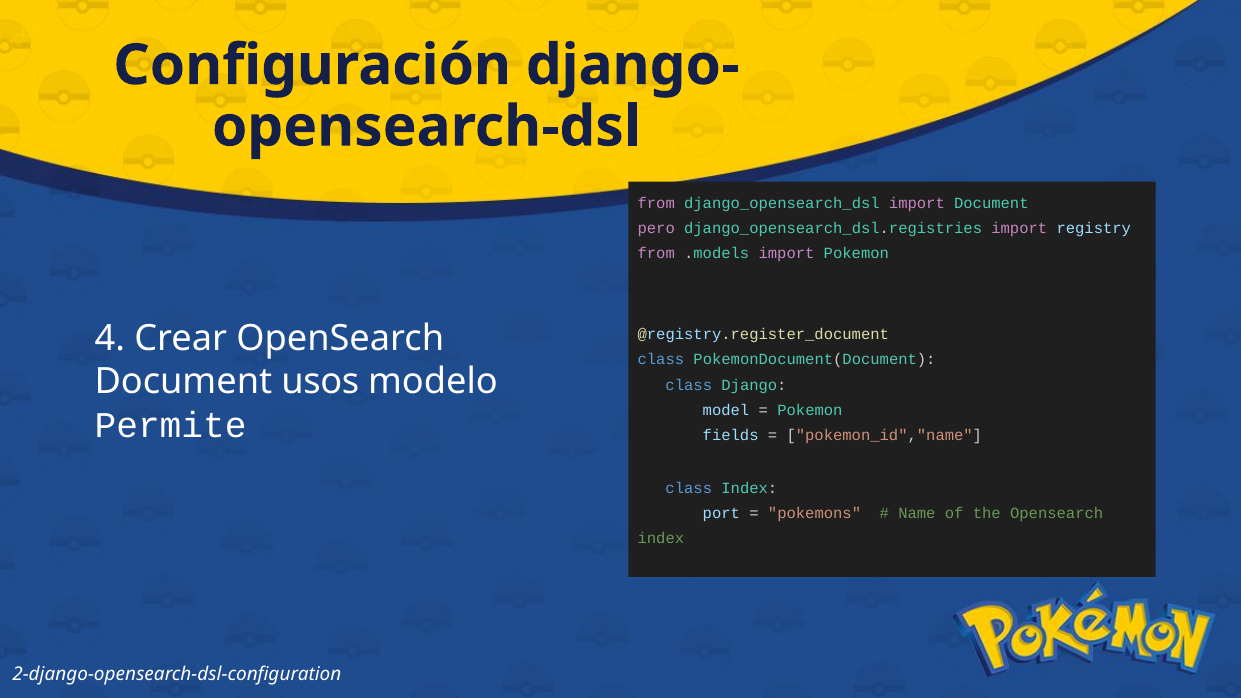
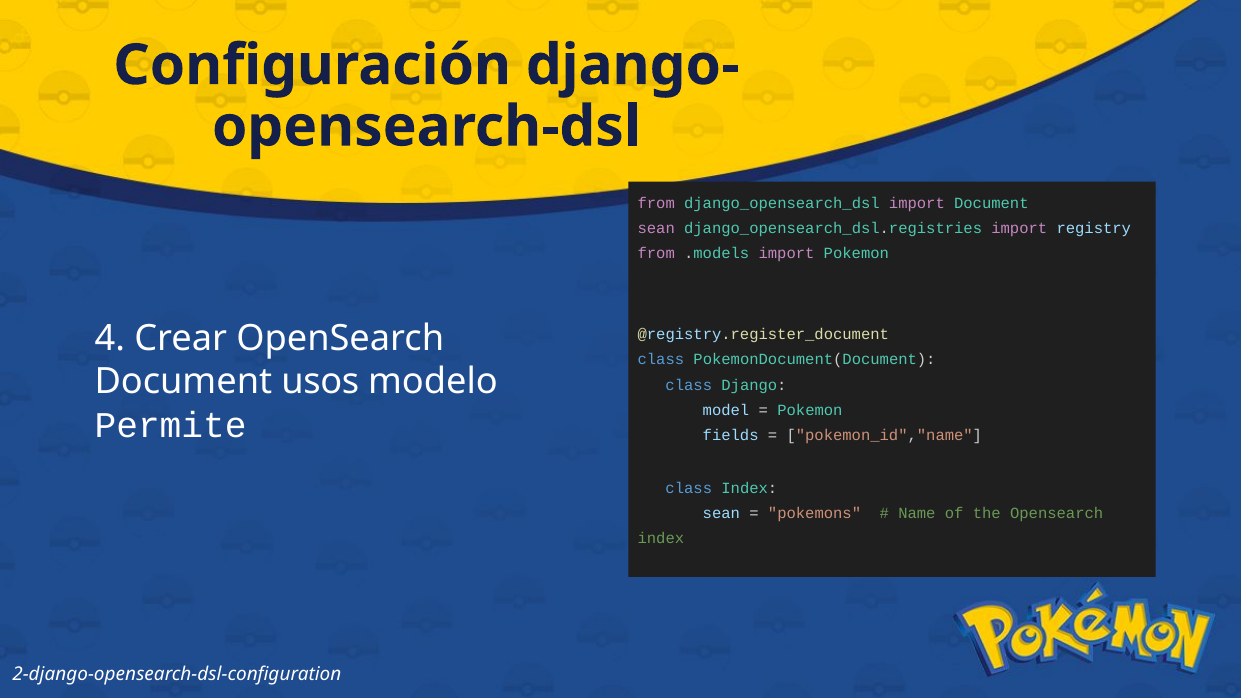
pero: pero -> sean (656, 228)
port: port -> sean (721, 514)
